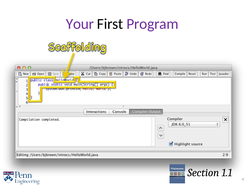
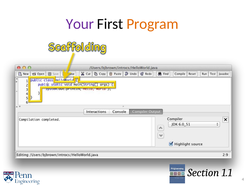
Program colour: purple -> orange (153, 24)
